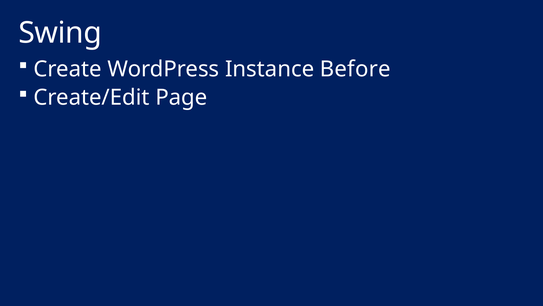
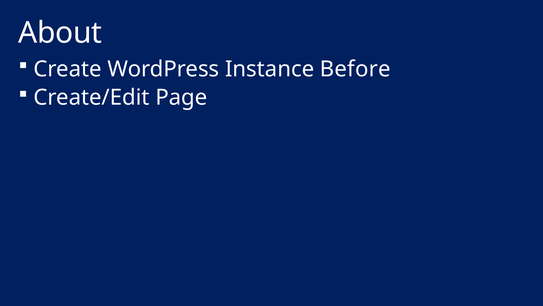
Swing: Swing -> About (60, 33)
